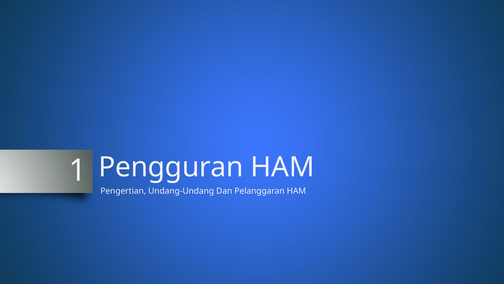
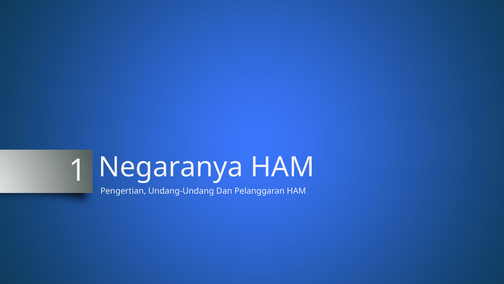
Pengguran: Pengguran -> Negaranya (171, 167)
